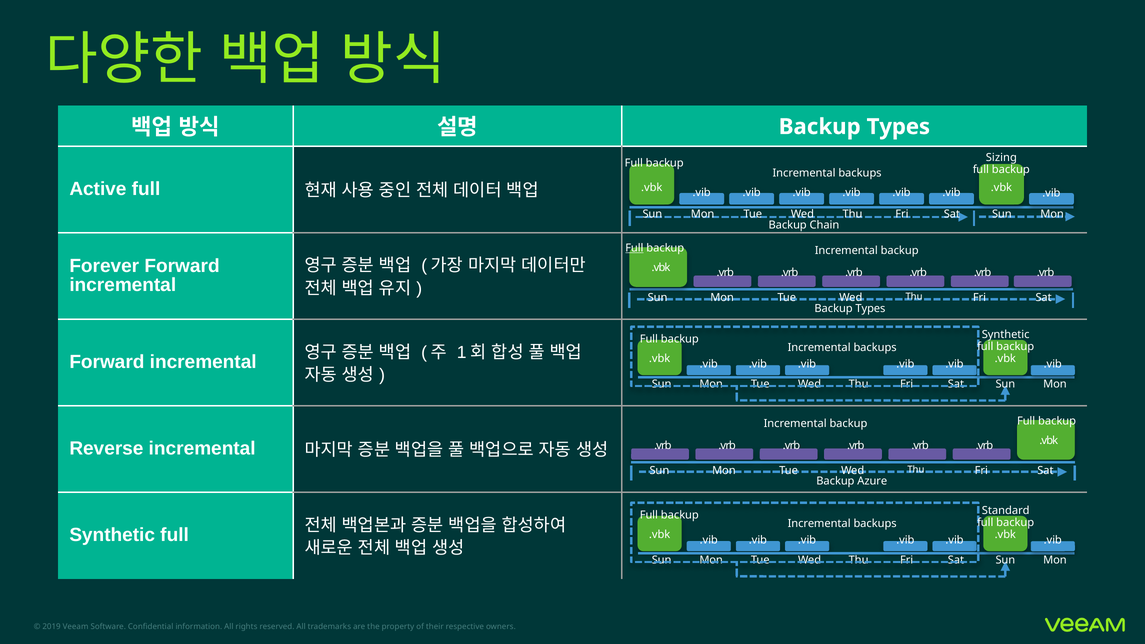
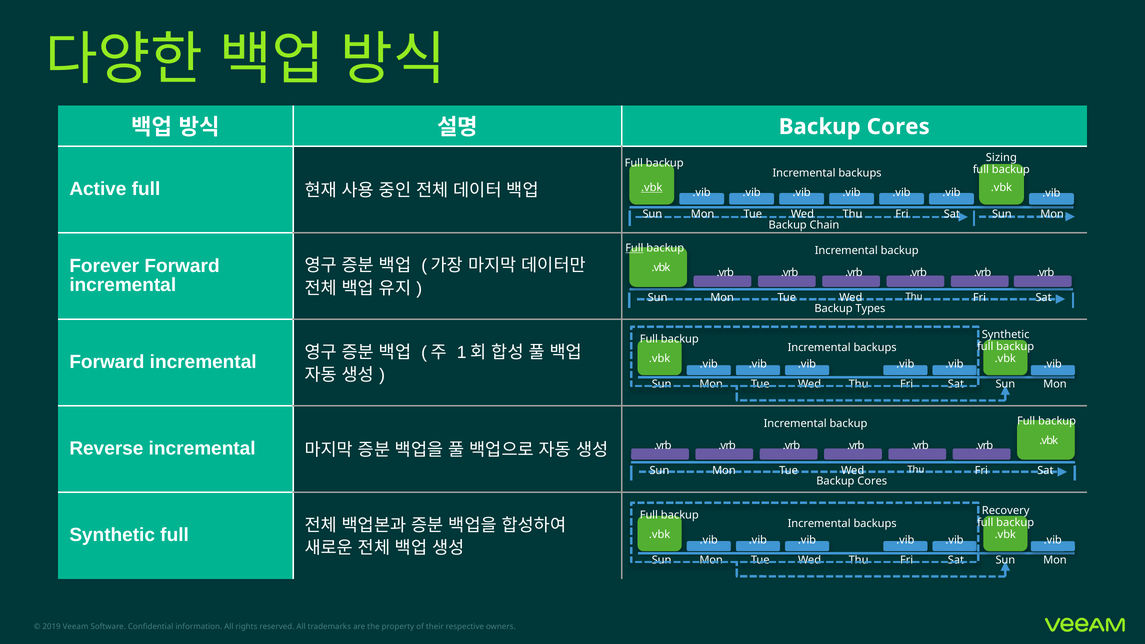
Types: Types -> Cores (898, 127)
.vbk underline: none -> present (652, 188)
Azure: Azure -> Cores (872, 481)
Standard: Standard -> Recovery (1006, 511)
